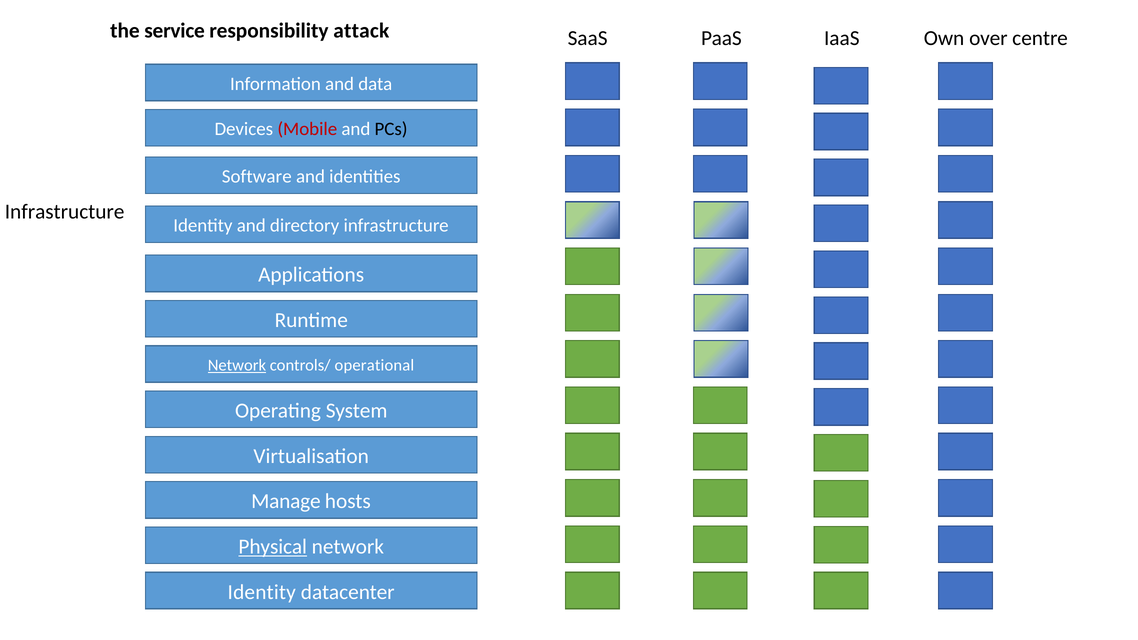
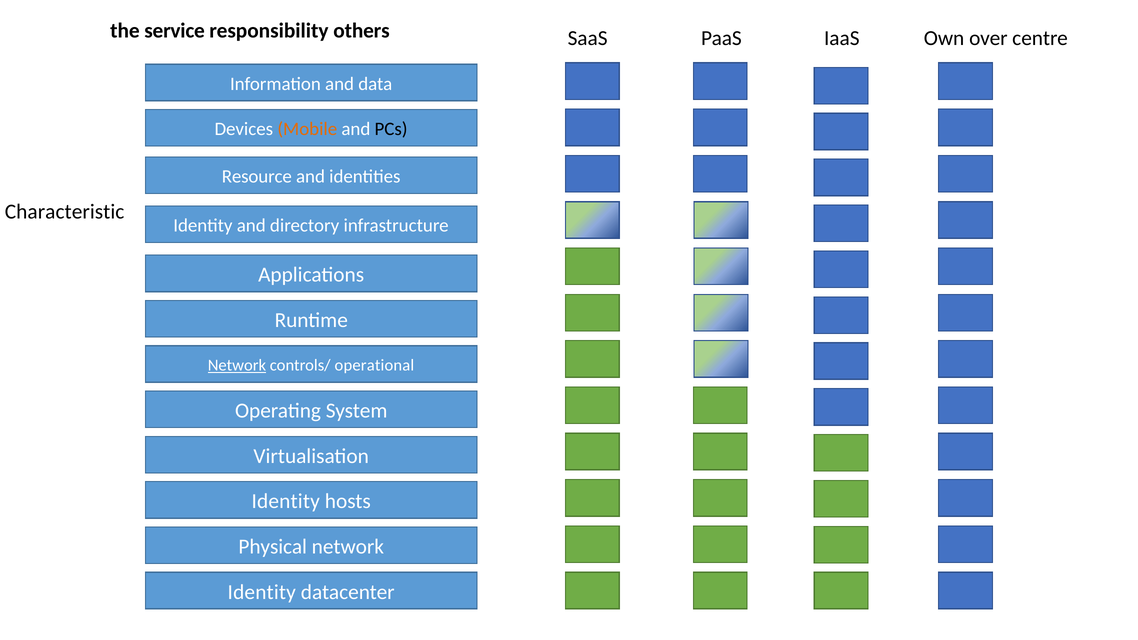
attack: attack -> others (361, 30)
Mobile colour: red -> orange (307, 129)
Software: Software -> Resource (257, 177)
Infrastructure: Infrastructure -> Characteristic (65, 212)
Manage: Manage -> Identity (286, 501)
Physical underline: present -> none (273, 547)
